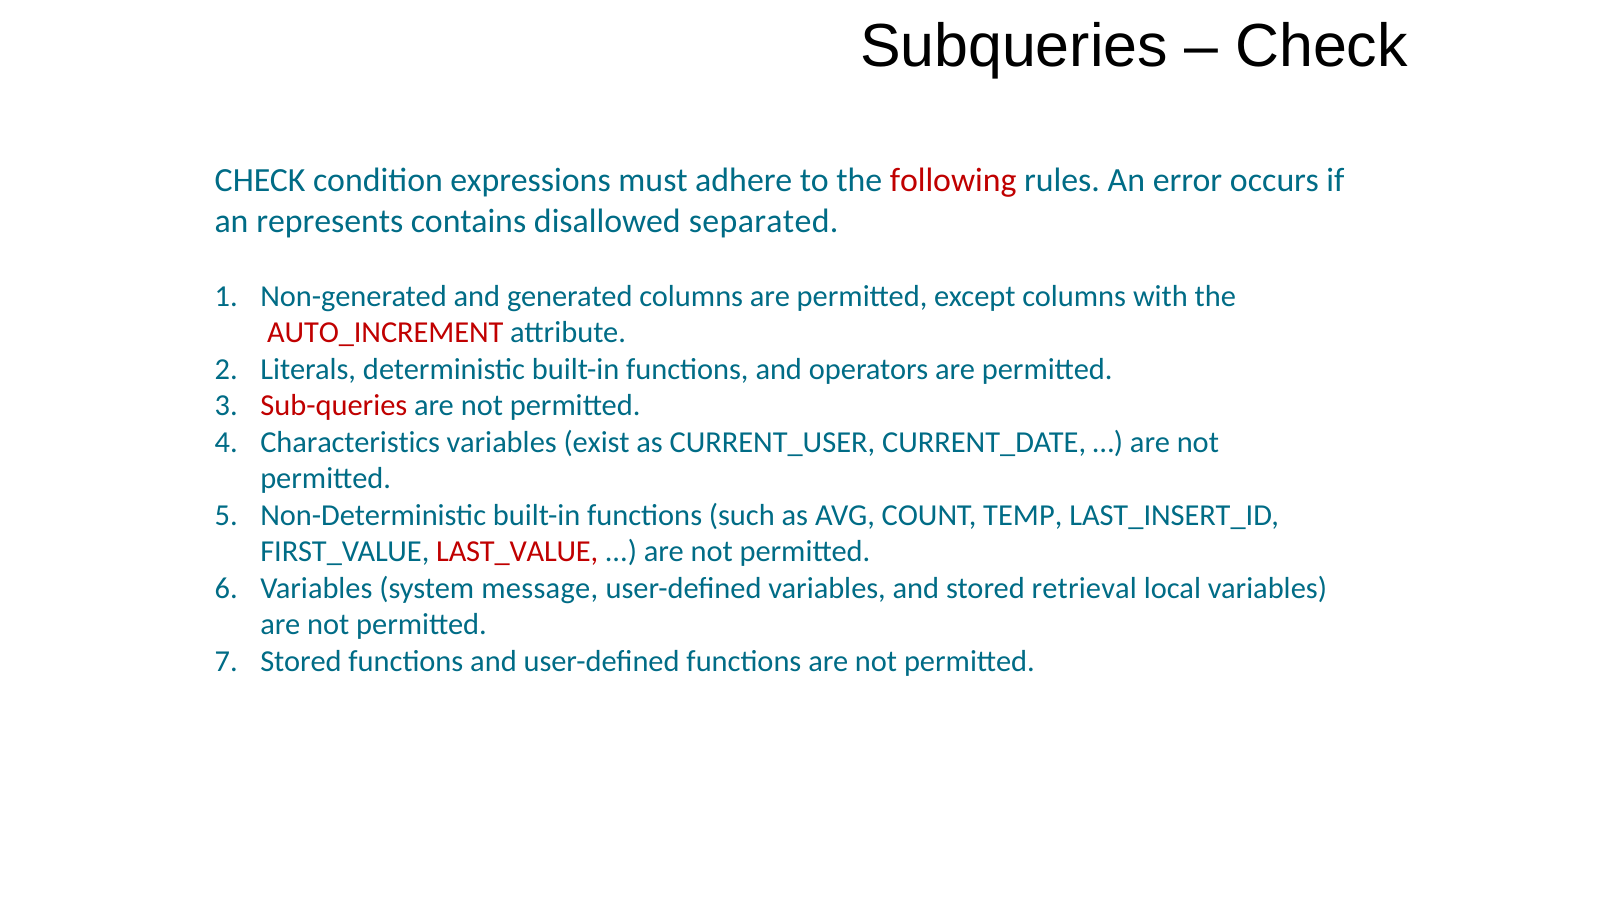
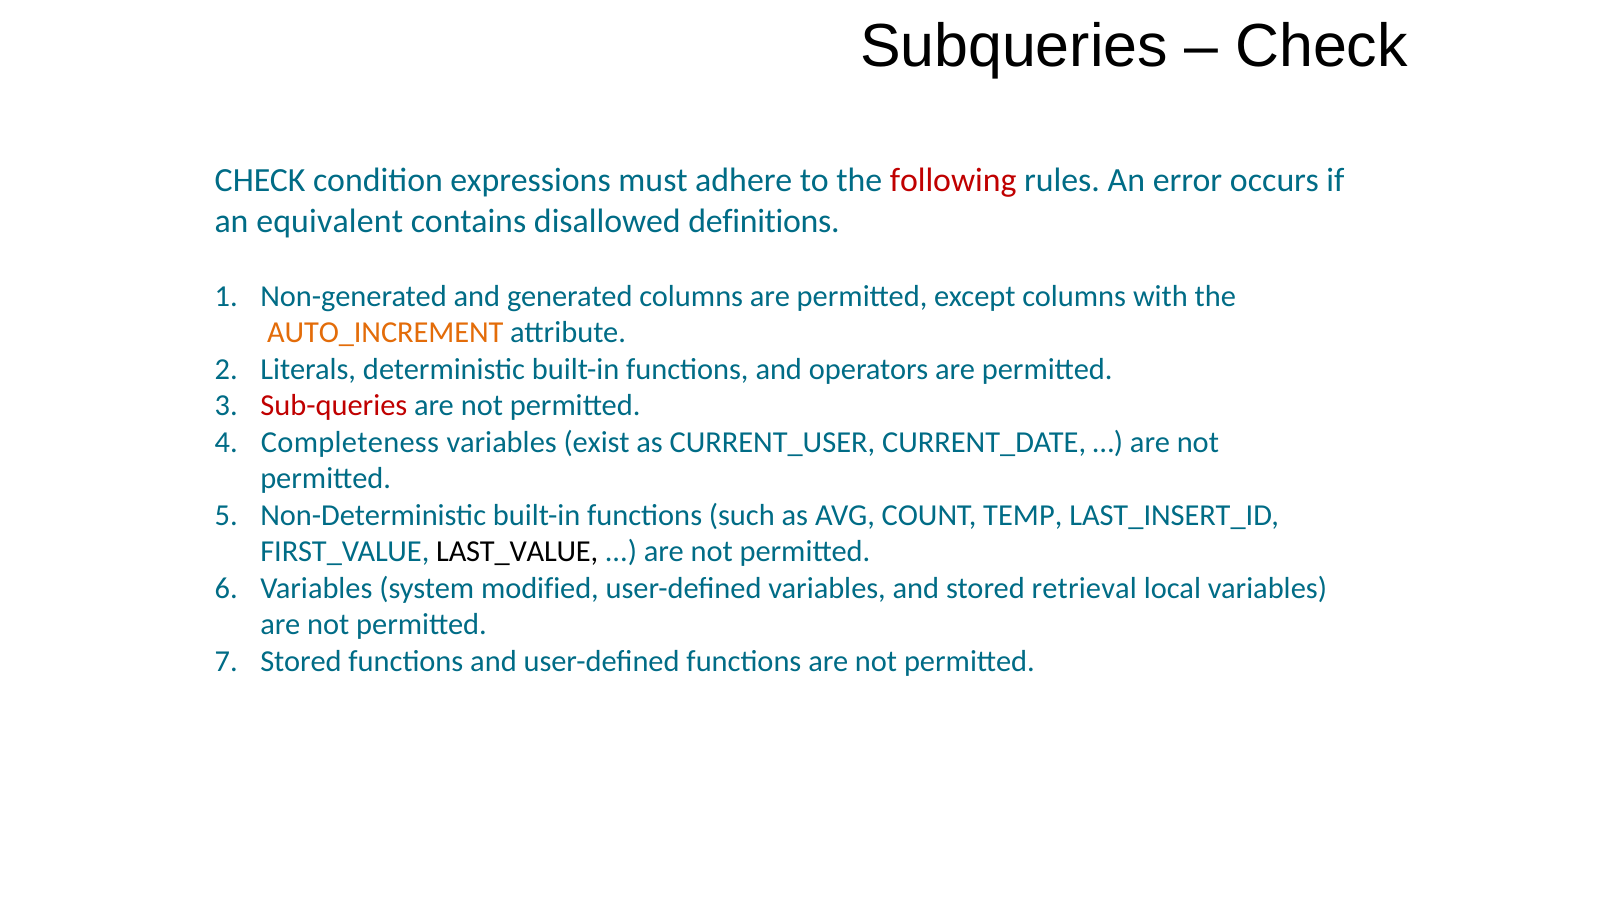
represents: represents -> equivalent (330, 221)
separated: separated -> definitions (764, 221)
AUTO_INCREMENT colour: red -> orange (385, 333)
Characteristics: Characteristics -> Completeness (350, 442)
LAST_VALUE colour: red -> black (517, 552)
message: message -> modified (540, 588)
